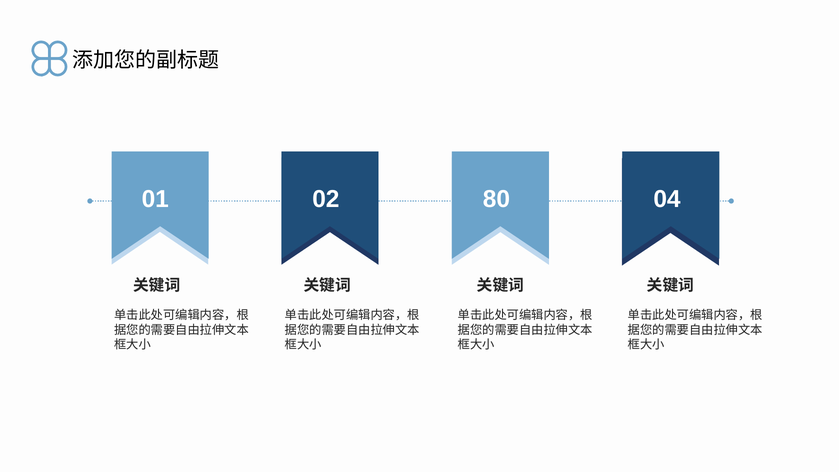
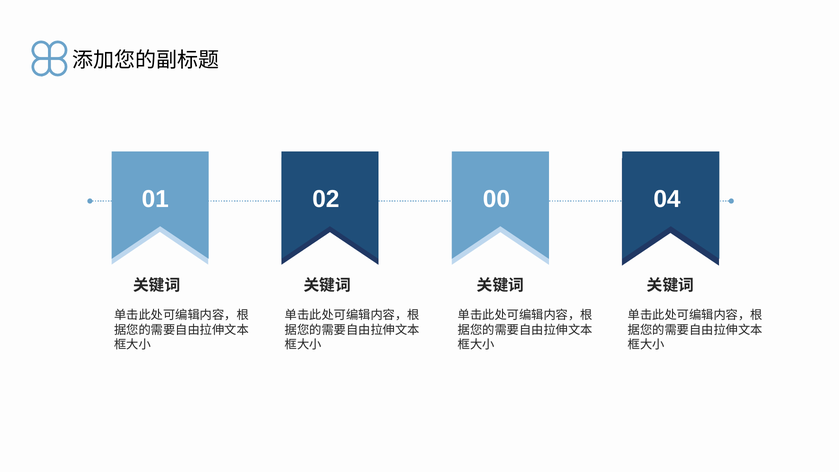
80: 80 -> 00 (496, 199)
